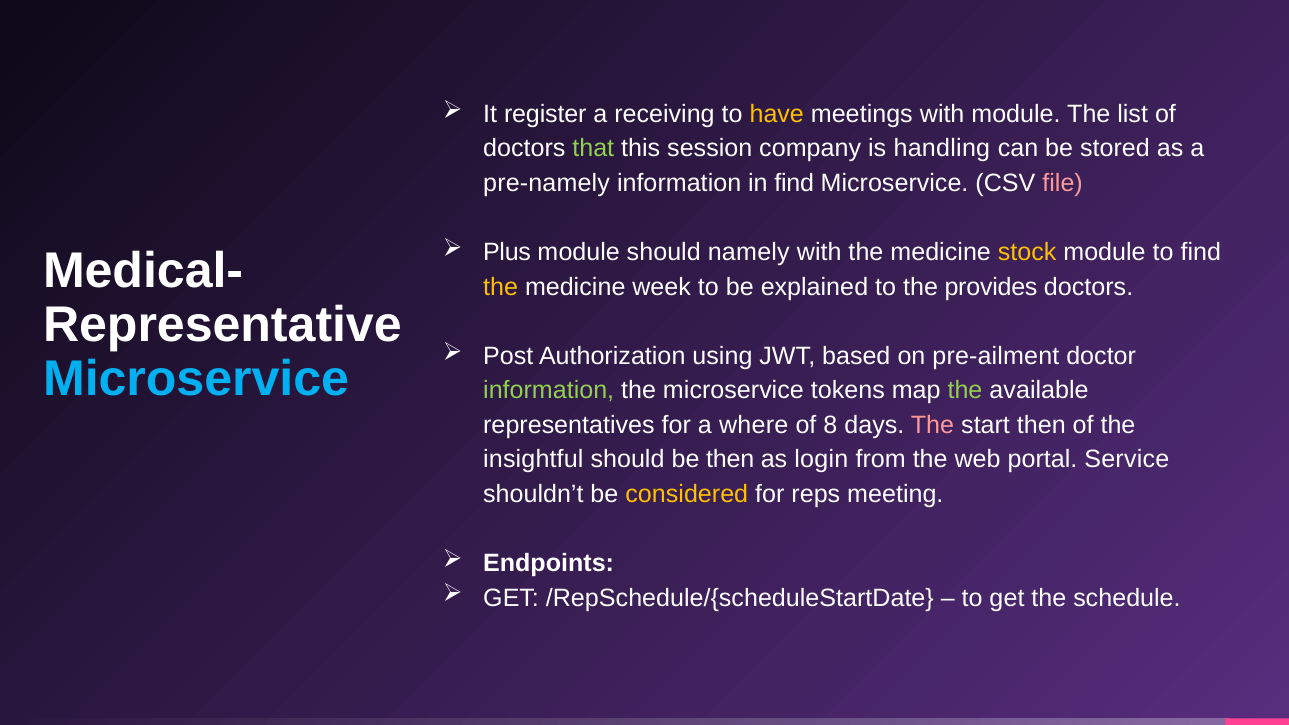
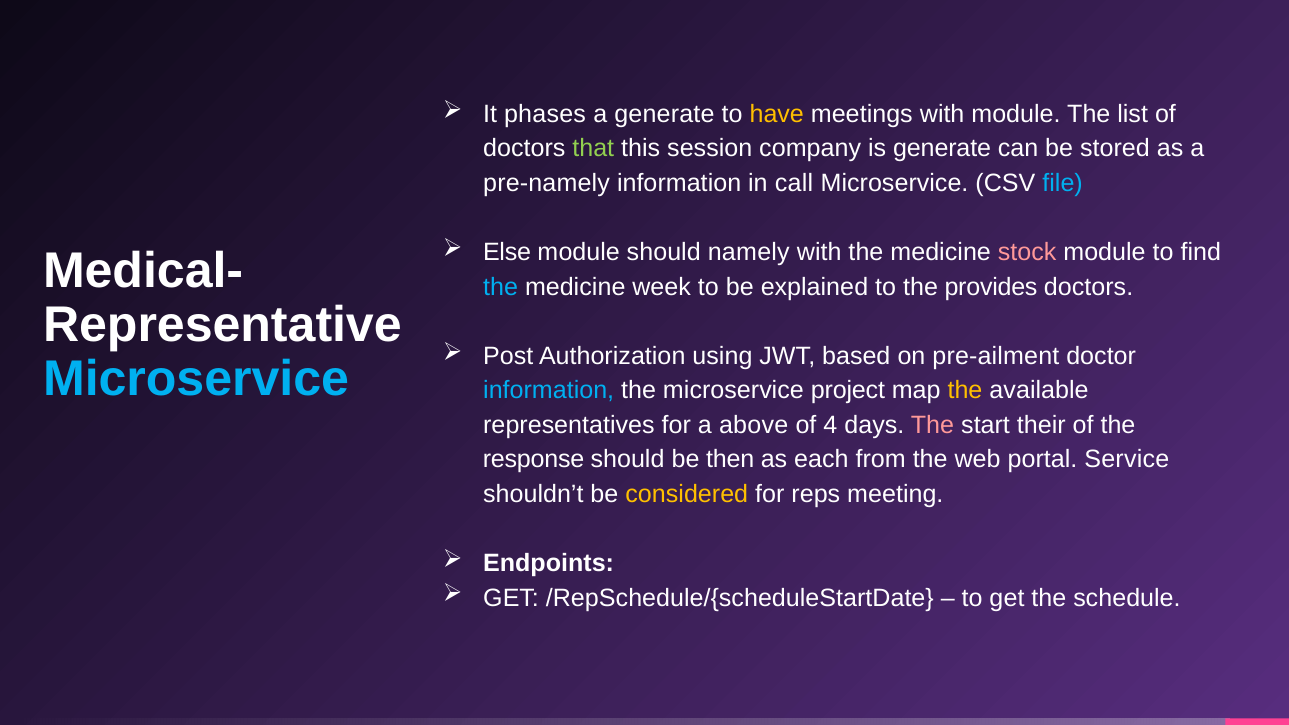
register: register -> phases (545, 114)
a receiving: receiving -> generate (664, 114)
is handling: handling -> generate (942, 149)
in find: find -> call (794, 183)
file colour: pink -> light blue (1063, 183)
Plus: Plus -> Else (507, 252)
stock colour: yellow -> pink (1027, 252)
the colour: yellow -> light blue (501, 287)
information colour: light green -> light blue (549, 390)
tokens: tokens -> project (848, 390)
the colour: light green -> yellow (965, 390)
where: where -> above (754, 425)
8: 8 -> 4 (830, 425)
start then: then -> their (1041, 425)
insightful: insightful -> response (534, 460)
login: login -> each (821, 460)
